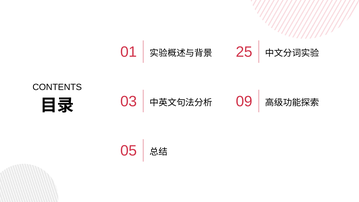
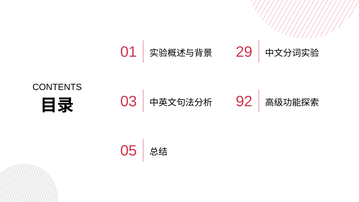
25: 25 -> 29 (244, 52)
09: 09 -> 92 (244, 101)
